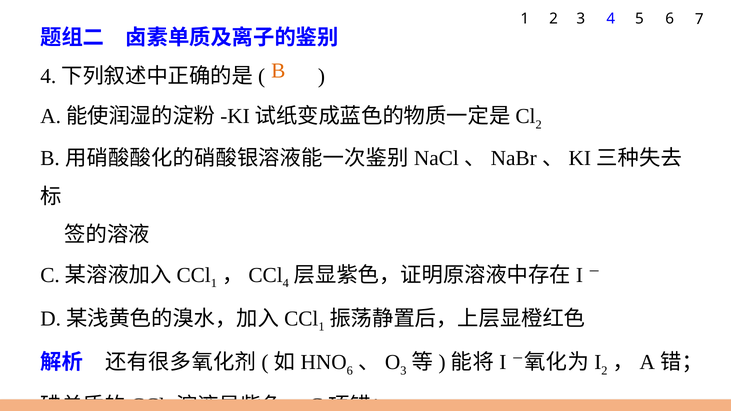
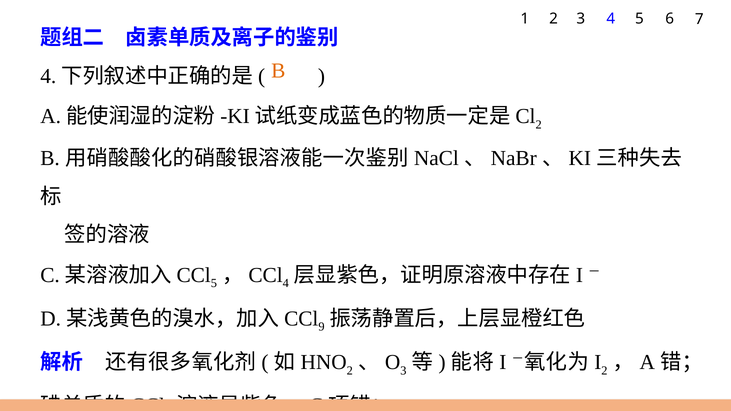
1: 1 -> 5 (214, 284)
1: 1 -> 9 (322, 327)
6: 6 -> 2 (350, 371)
